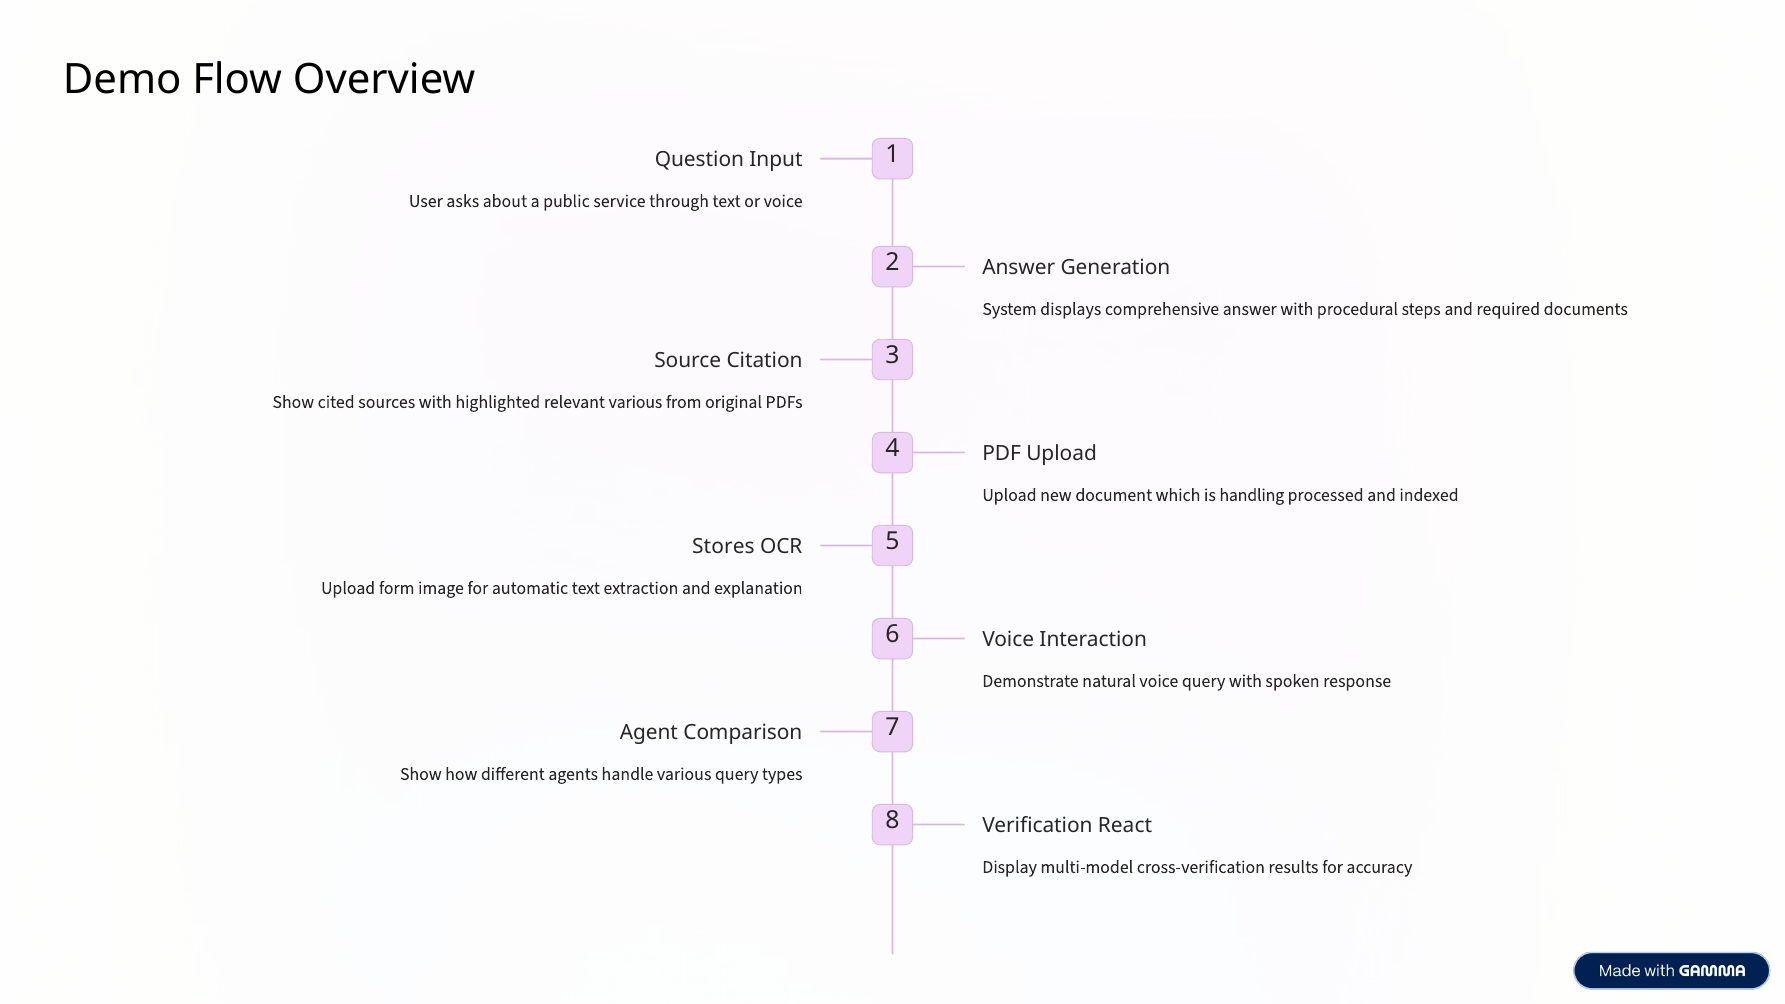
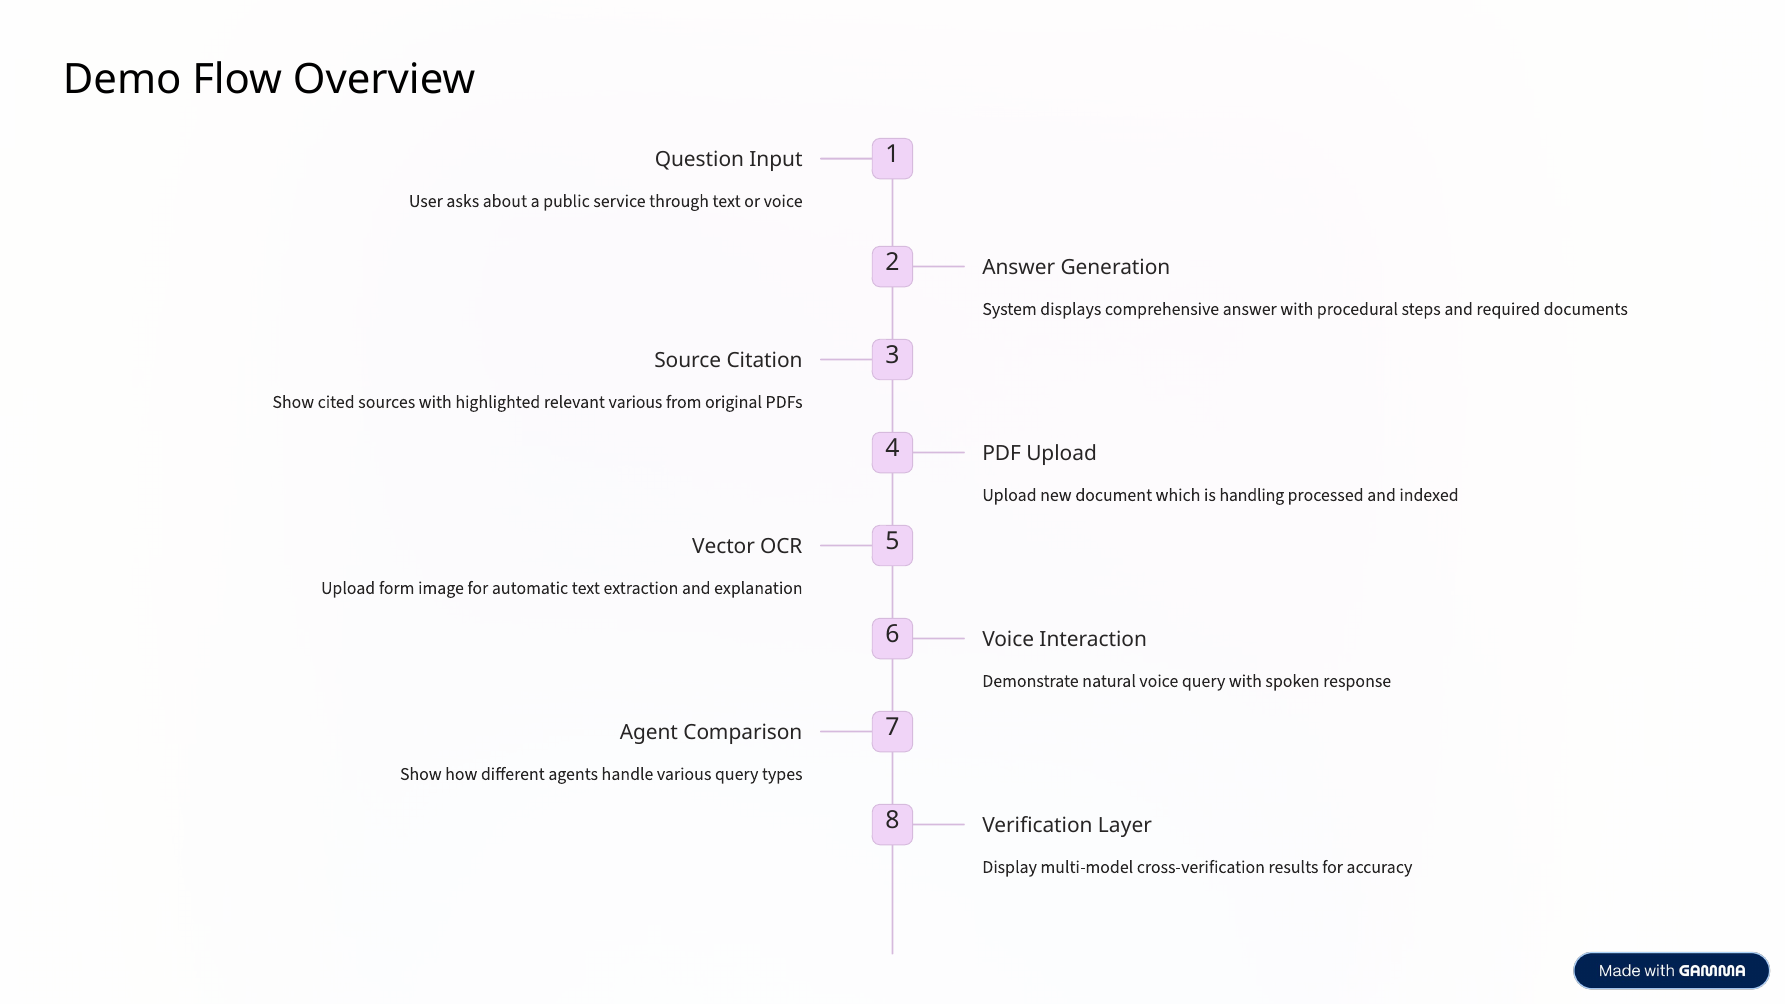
Stores: Stores -> Vector (724, 547)
React: React -> Layer (1125, 826)
